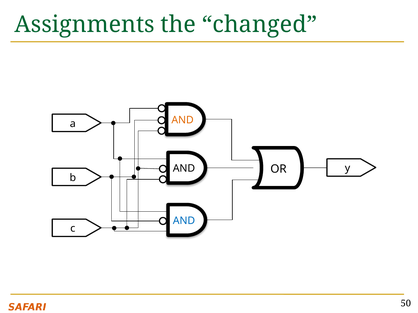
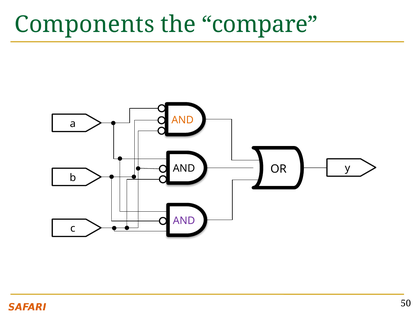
Assignments: Assignments -> Components (85, 25)
changed: changed -> compare (260, 25)
AND colour: blue -> purple (184, 221)
